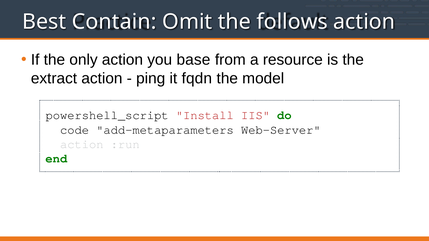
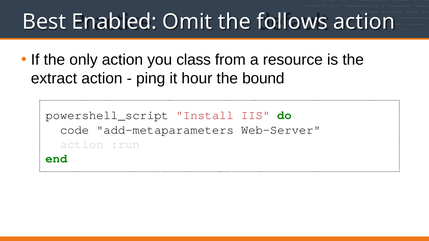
Contain: Contain -> Enabled (114, 22)
base: base -> class (194, 60)
fqdn: fqdn -> hour (197, 78)
model: model -> bound (263, 78)
